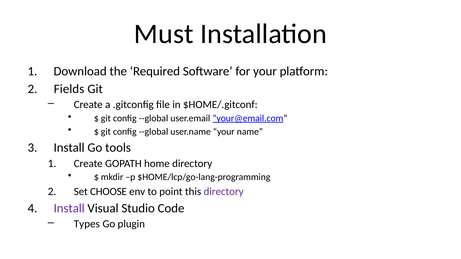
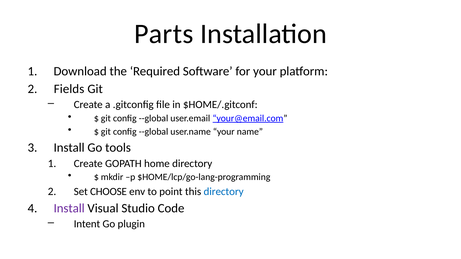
Must: Must -> Parts (164, 34)
directory colour: purple -> blue (224, 192)
Types: Types -> Intent (87, 224)
